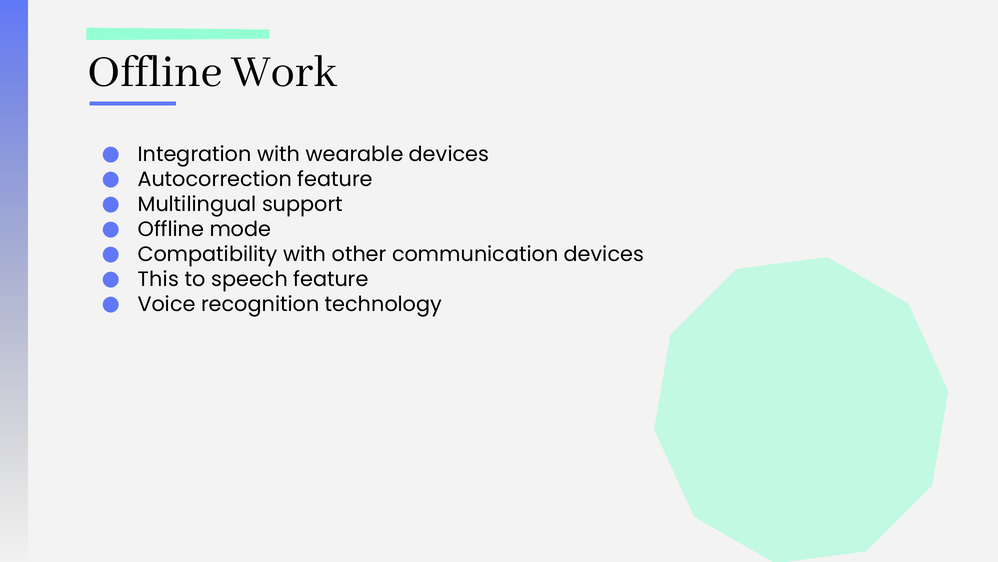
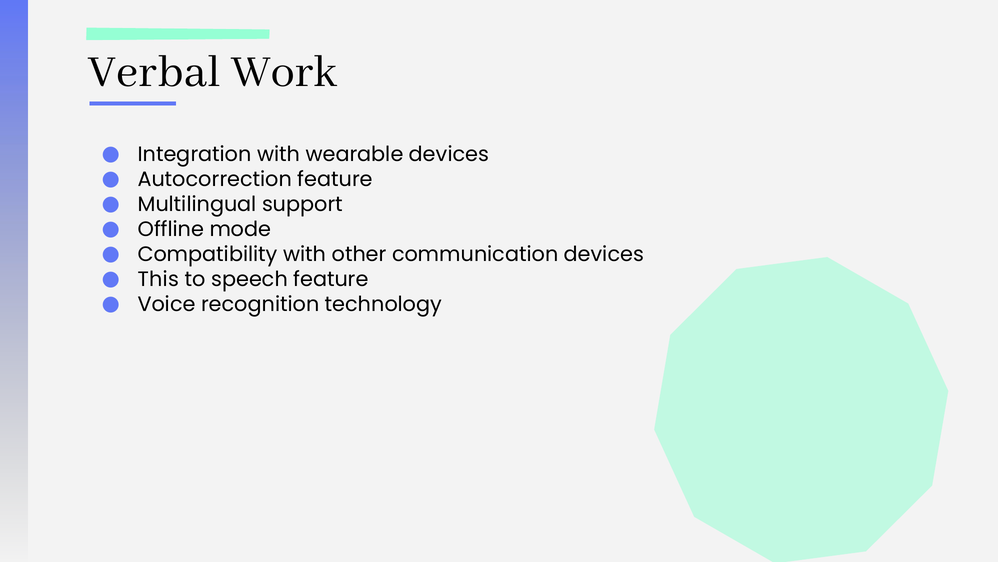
Offline: Offline -> Verbal (155, 70)
